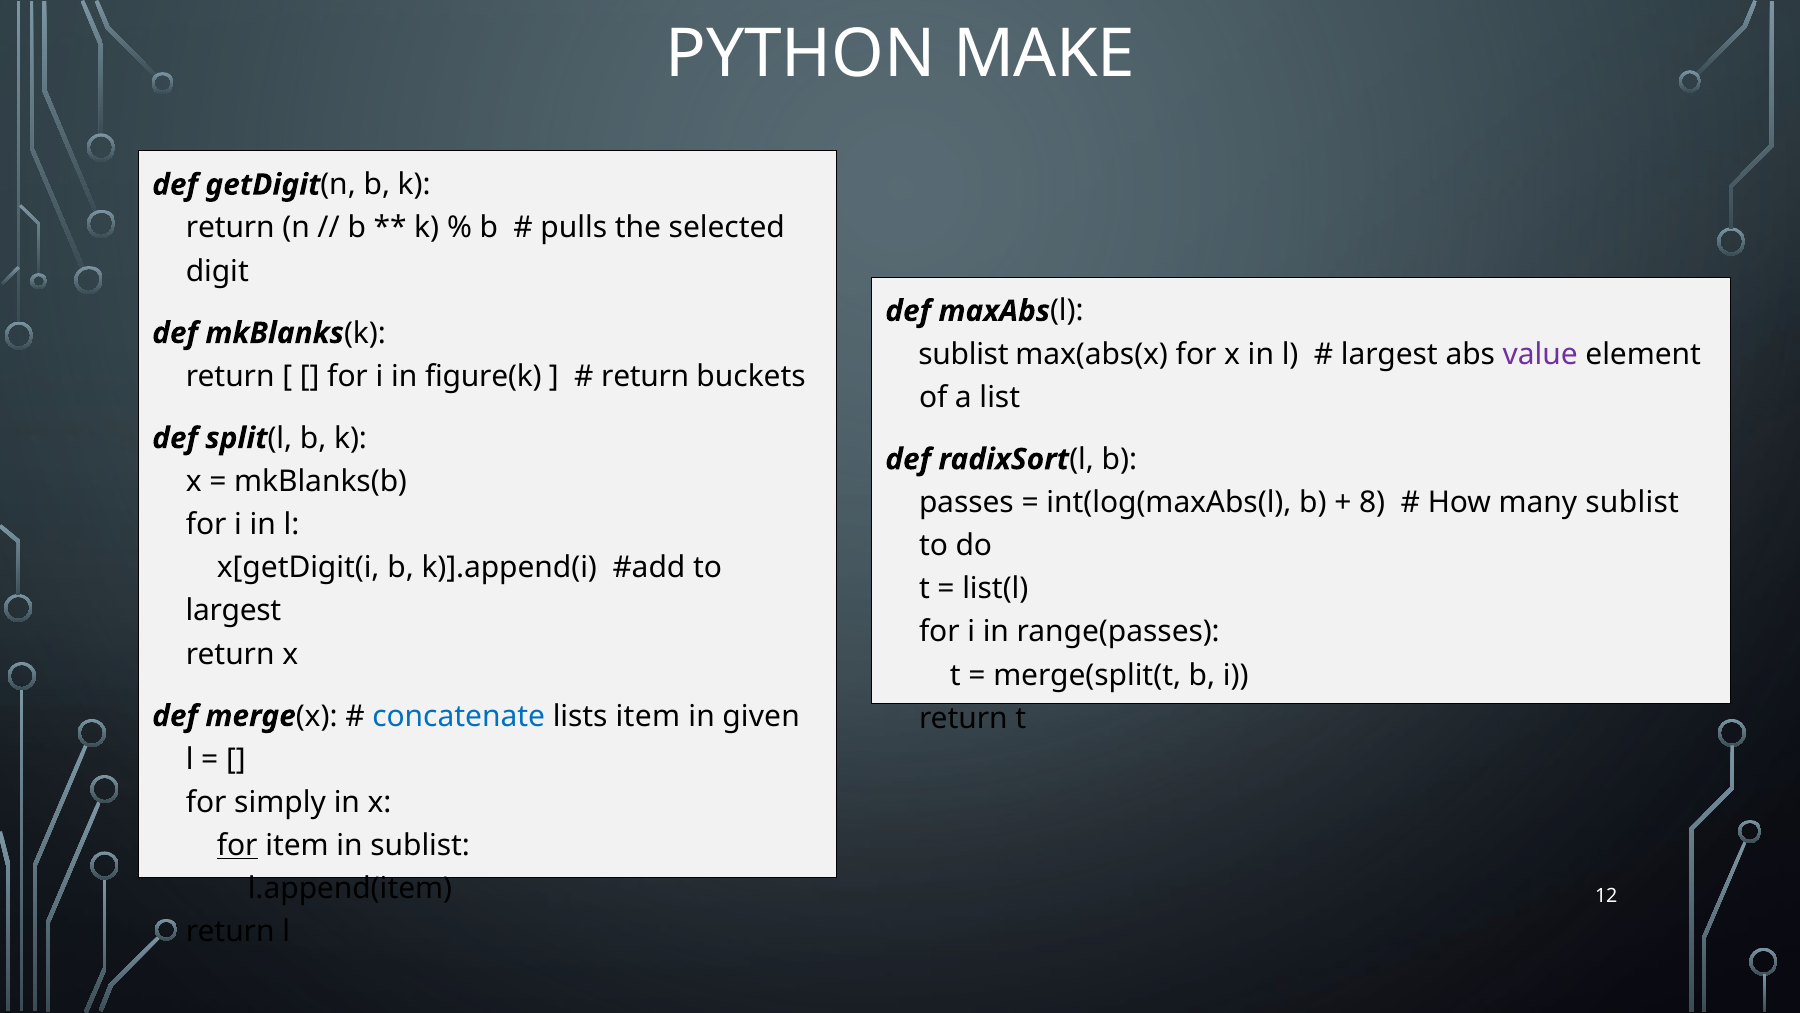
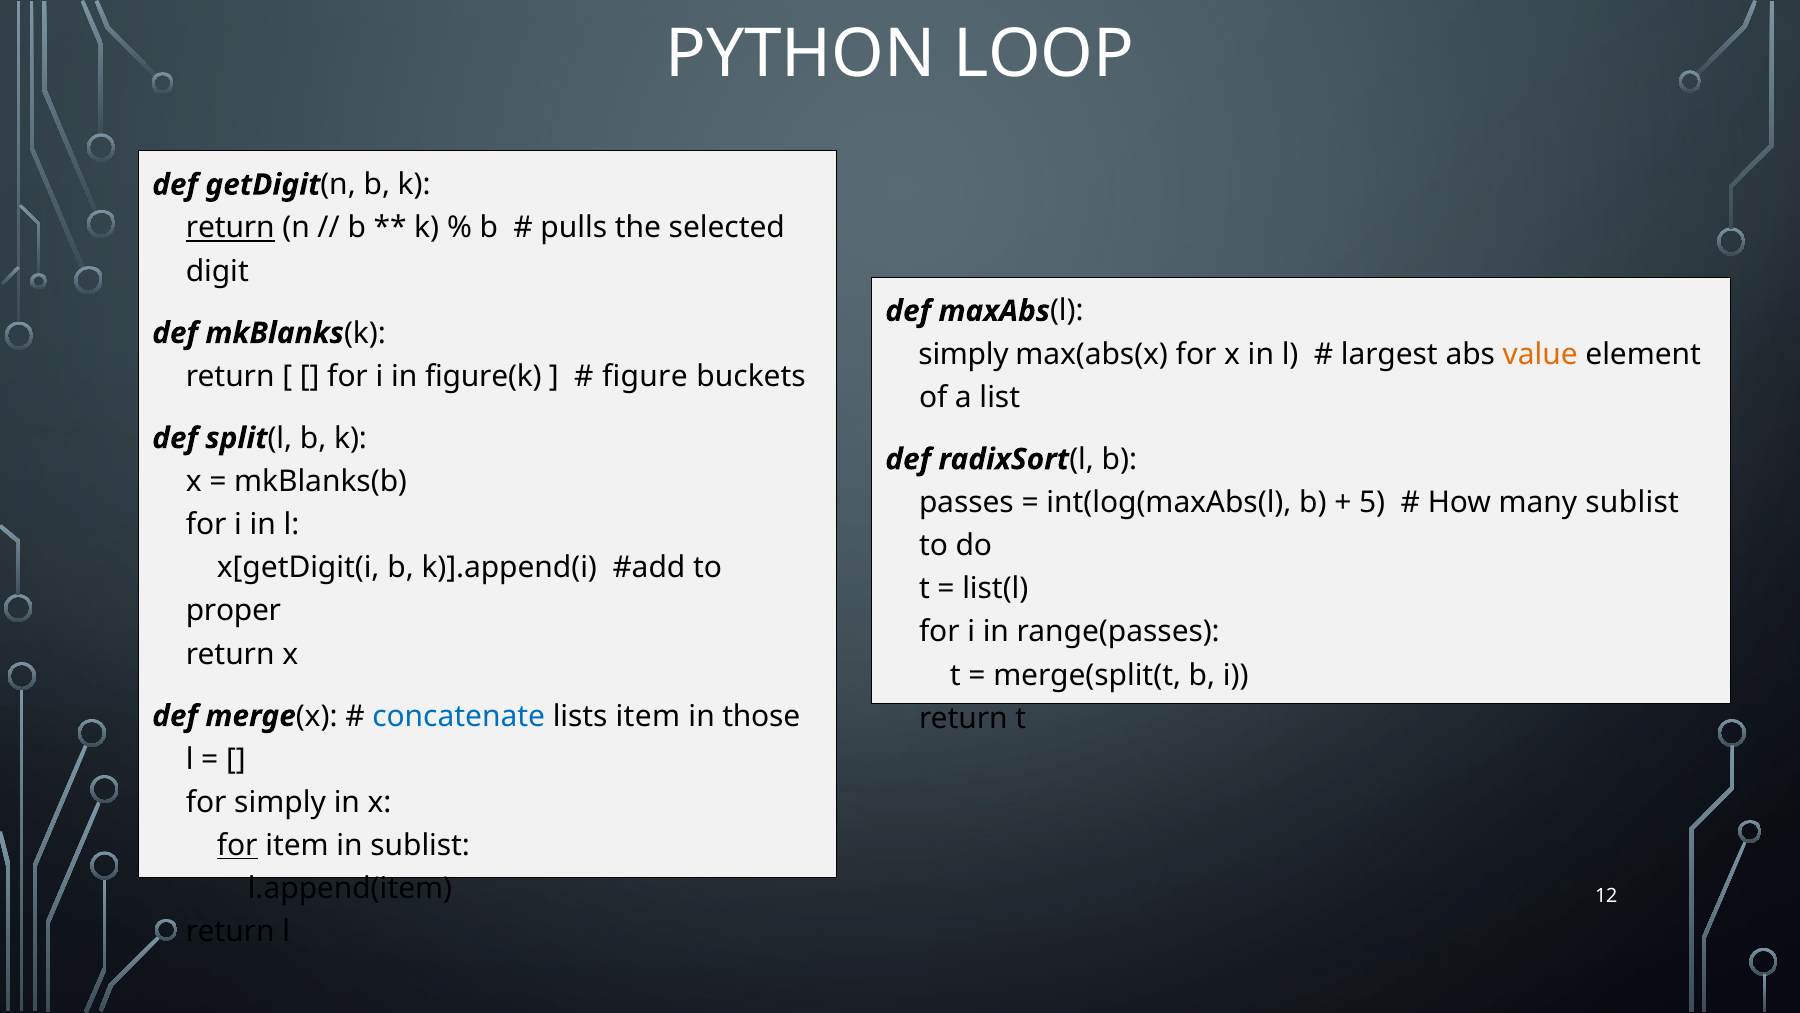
MAKE: MAKE -> LOOP (1044, 54)
return underline: none -> present (230, 228)
sublist: sublist -> simply (963, 354)
value colour: purple -> orange (1540, 354)
return: return -> figure (645, 376)
8: 8 -> 5 (1372, 502)
largest: largest -> proper (233, 611)
given: given -> those (761, 716)
